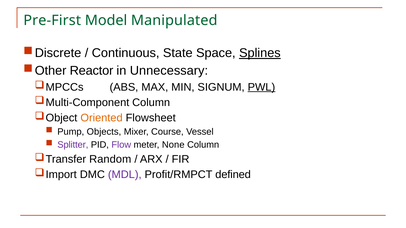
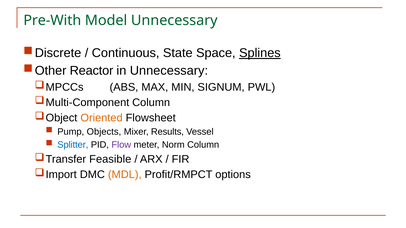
Pre-First: Pre-First -> Pre-With (52, 20)
Model Manipulated: Manipulated -> Unnecessary (174, 20)
PWL underline: present -> none (261, 87)
Course: Course -> Results (167, 132)
Splitter colour: purple -> blue (73, 145)
None: None -> Norm (173, 145)
Random: Random -> Feasible (110, 159)
MDL colour: purple -> orange (125, 175)
defined: defined -> options (233, 175)
